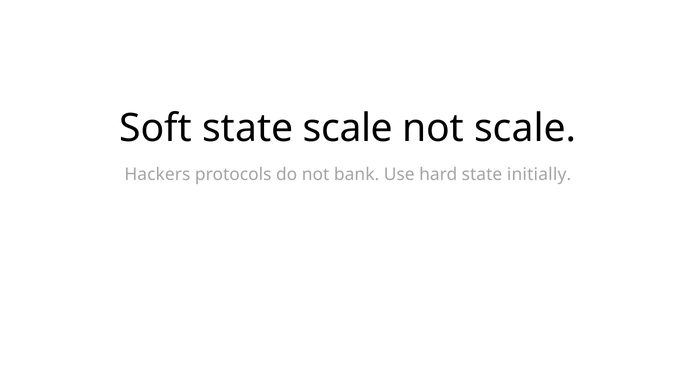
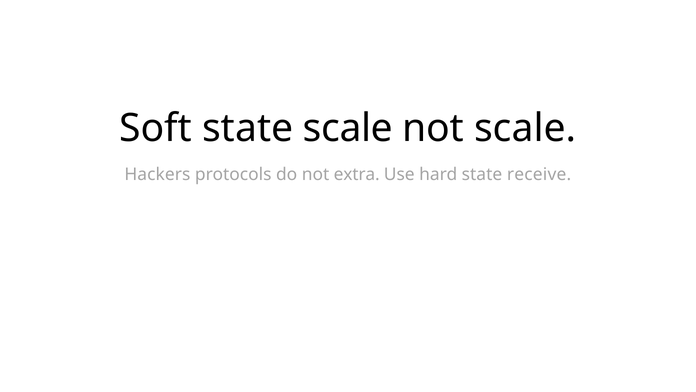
bank: bank -> extra (357, 174)
initially: initially -> receive (539, 174)
